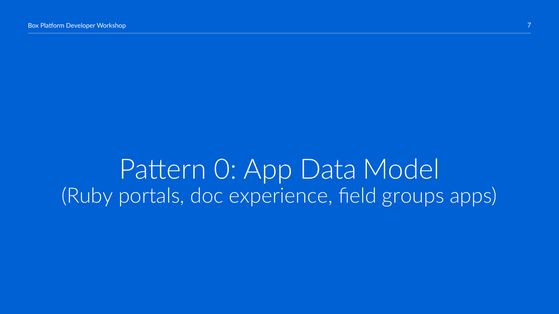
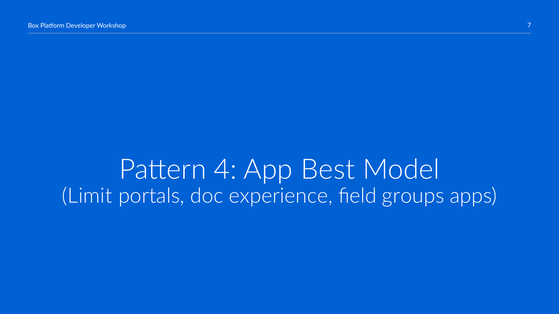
0: 0 -> 4 (225, 170)
Data: Data -> Best (328, 170)
Ruby: Ruby -> Limit (87, 196)
